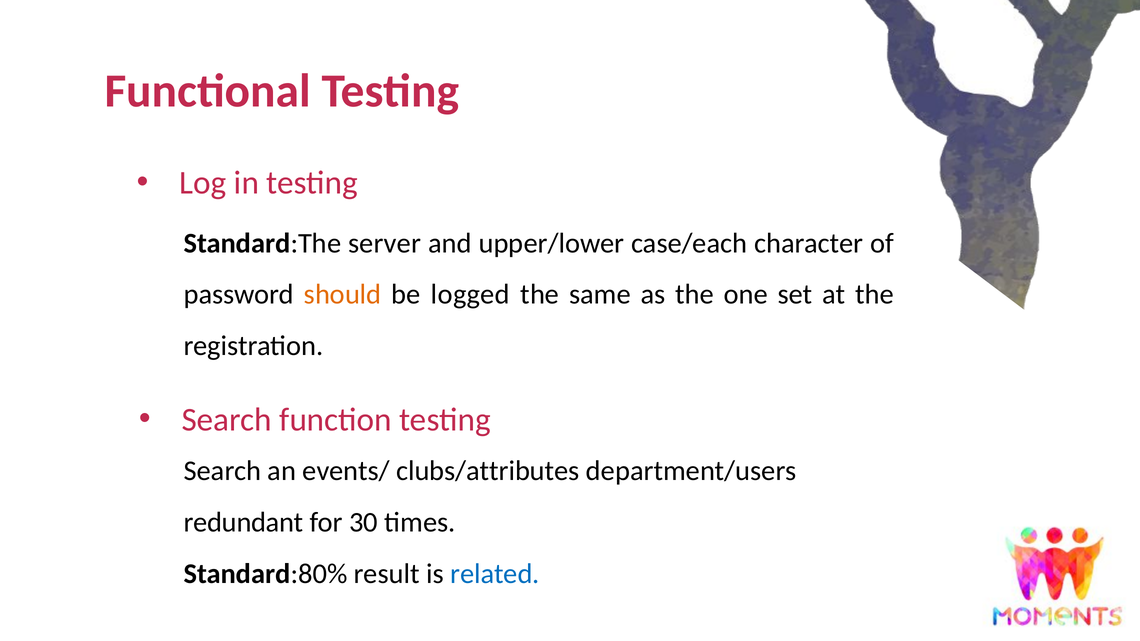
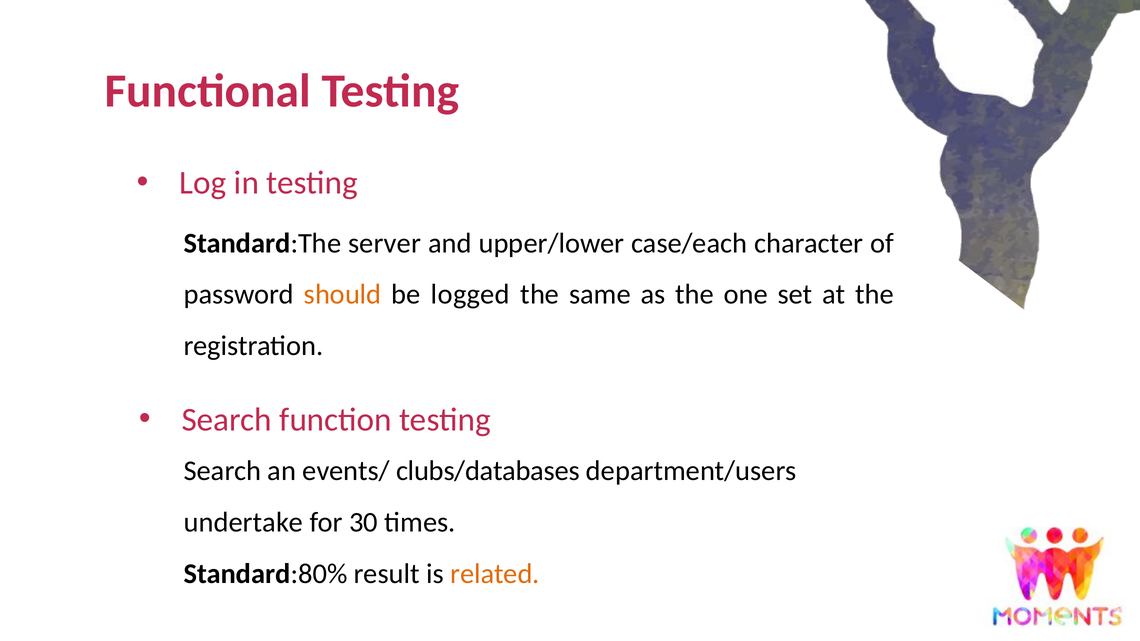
clubs/attributes: clubs/attributes -> clubs/databases (488, 471)
redundant: redundant -> undertake (243, 523)
related colour: blue -> orange (495, 574)
